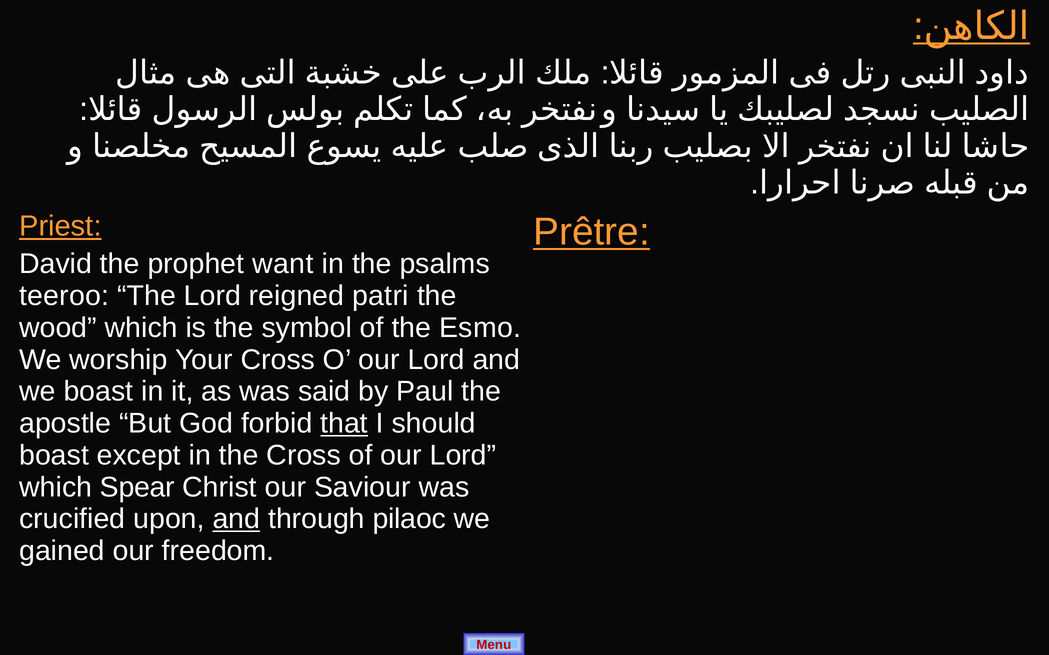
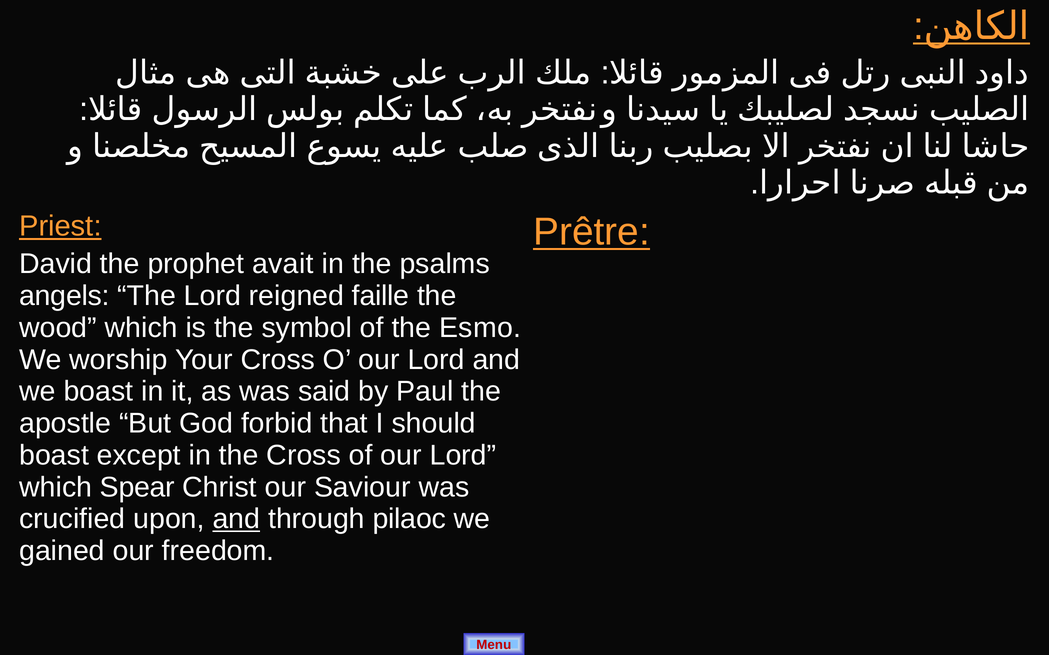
want: want -> avait (283, 264)
teeroo: teeroo -> angels (64, 296)
patri: patri -> faille (381, 296)
that underline: present -> none (344, 424)
